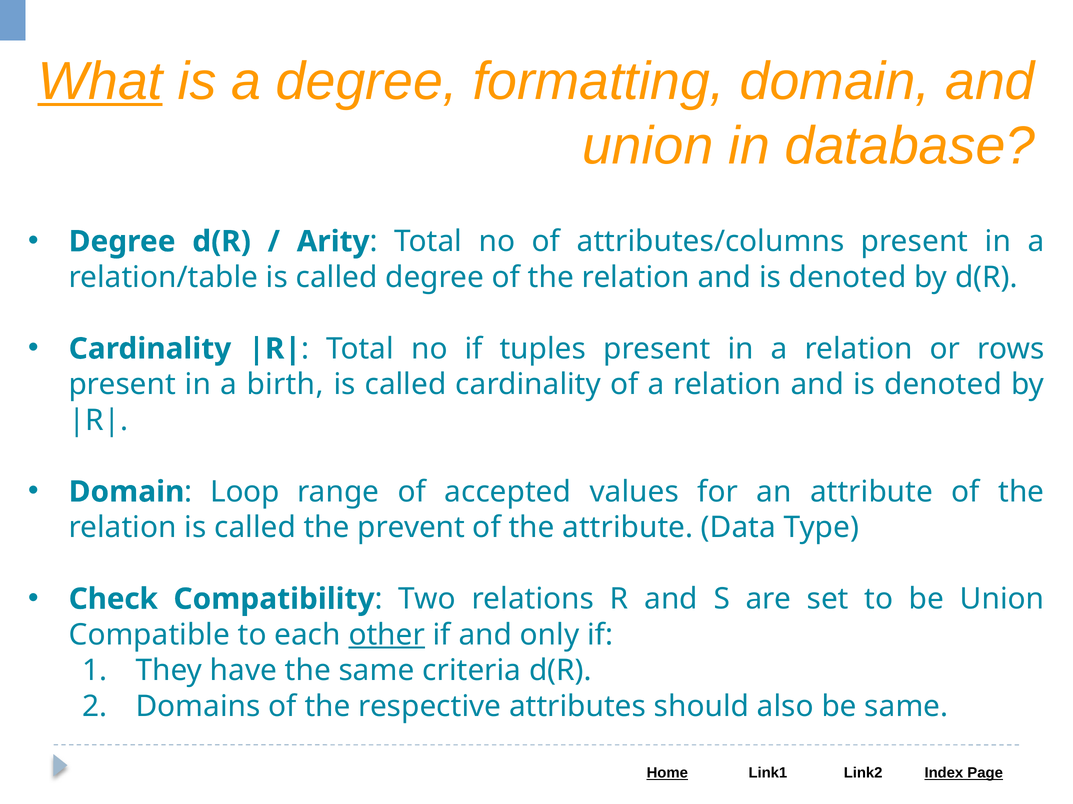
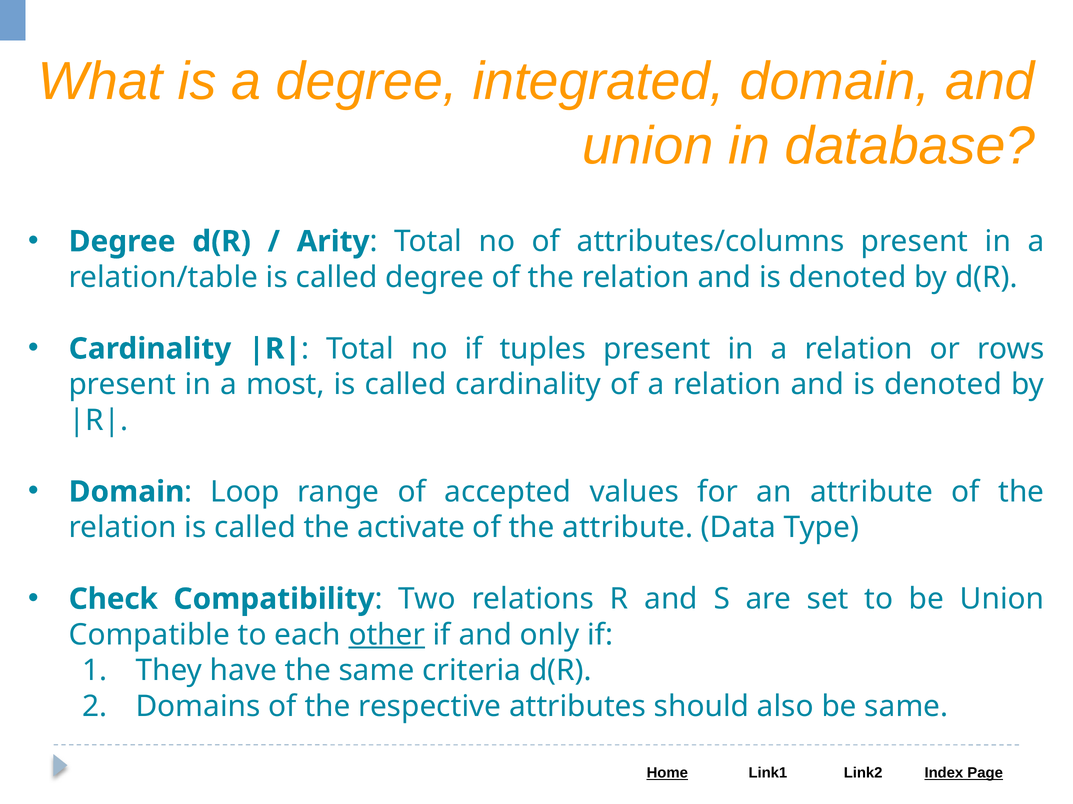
What underline: present -> none (100, 82)
formatting: formatting -> integrated (599, 82)
birth: birth -> most (285, 385)
prevent: prevent -> activate (411, 528)
